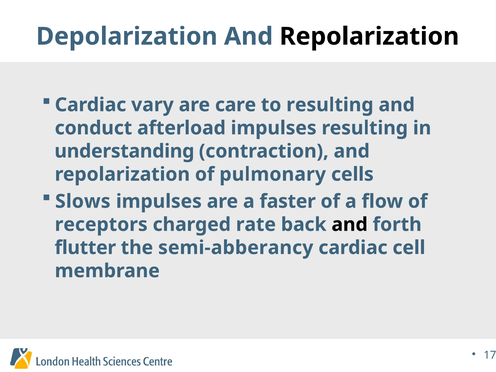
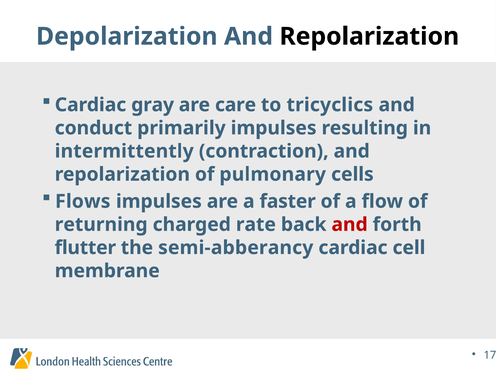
vary: vary -> gray (153, 105)
to resulting: resulting -> tricyclics (330, 105)
afterload: afterload -> primarily (181, 128)
understanding: understanding -> intermittently (124, 151)
Slows: Slows -> Flows (83, 201)
receptors: receptors -> returning (101, 225)
and colour: black -> red (350, 225)
